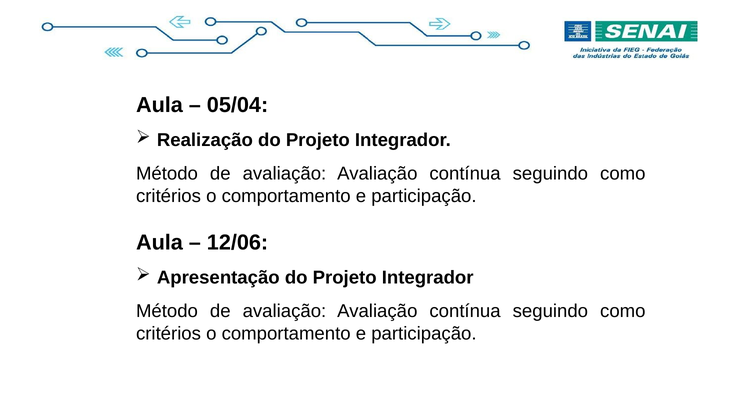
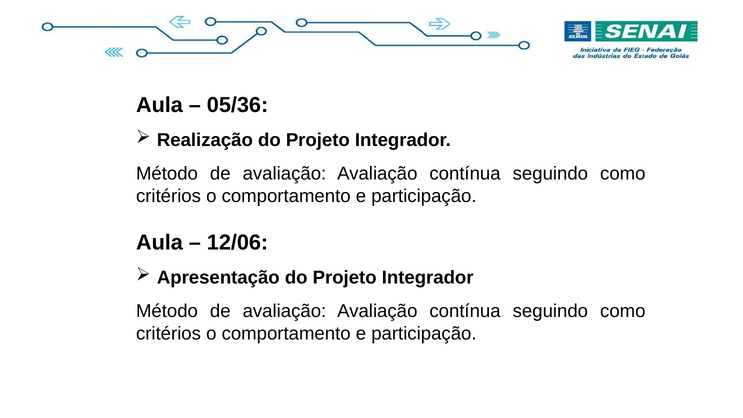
05/04: 05/04 -> 05/36 (238, 105)
